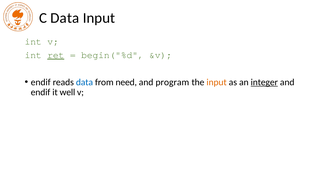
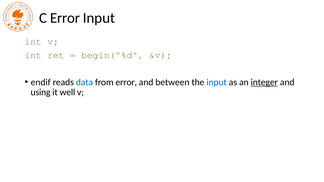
C Data: Data -> Error (65, 18)
ret underline: present -> none (56, 55)
from need: need -> error (126, 82)
program: program -> between (172, 82)
input colour: orange -> blue (217, 82)
endif: endif -> using (41, 92)
